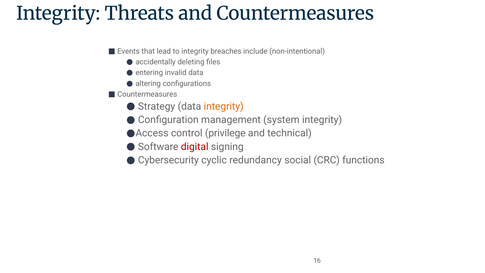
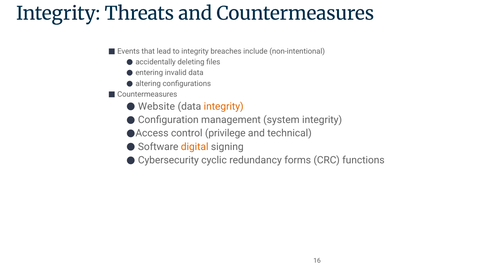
Strategy: Strategy -> Website (157, 106)
digital colour: red -> orange (195, 147)
social: social -> forms (298, 160)
